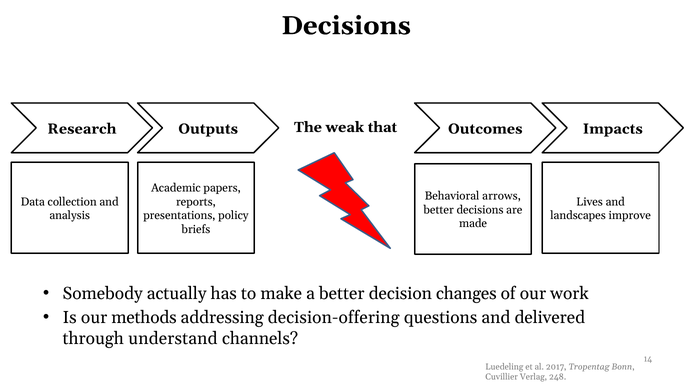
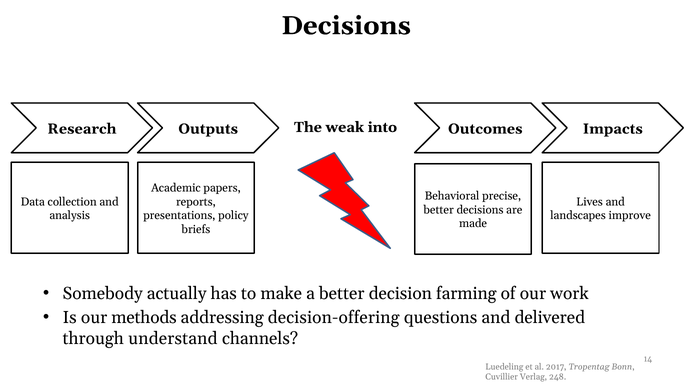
that: that -> into (382, 127)
arrows: arrows -> precise (502, 196)
changes: changes -> farming (466, 294)
